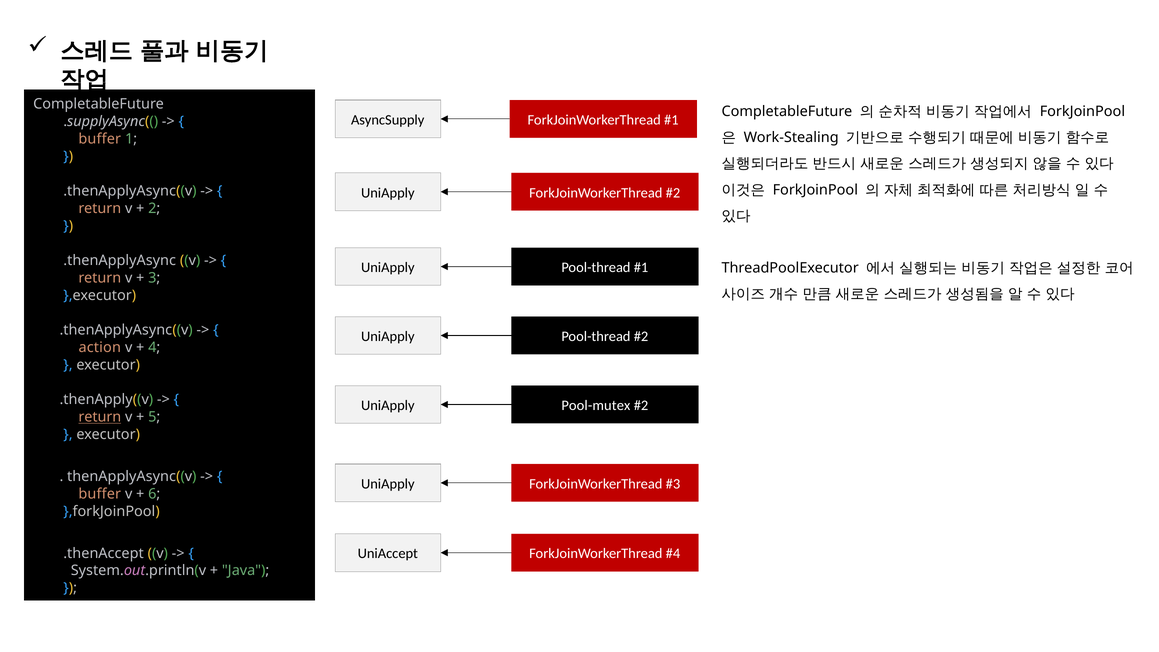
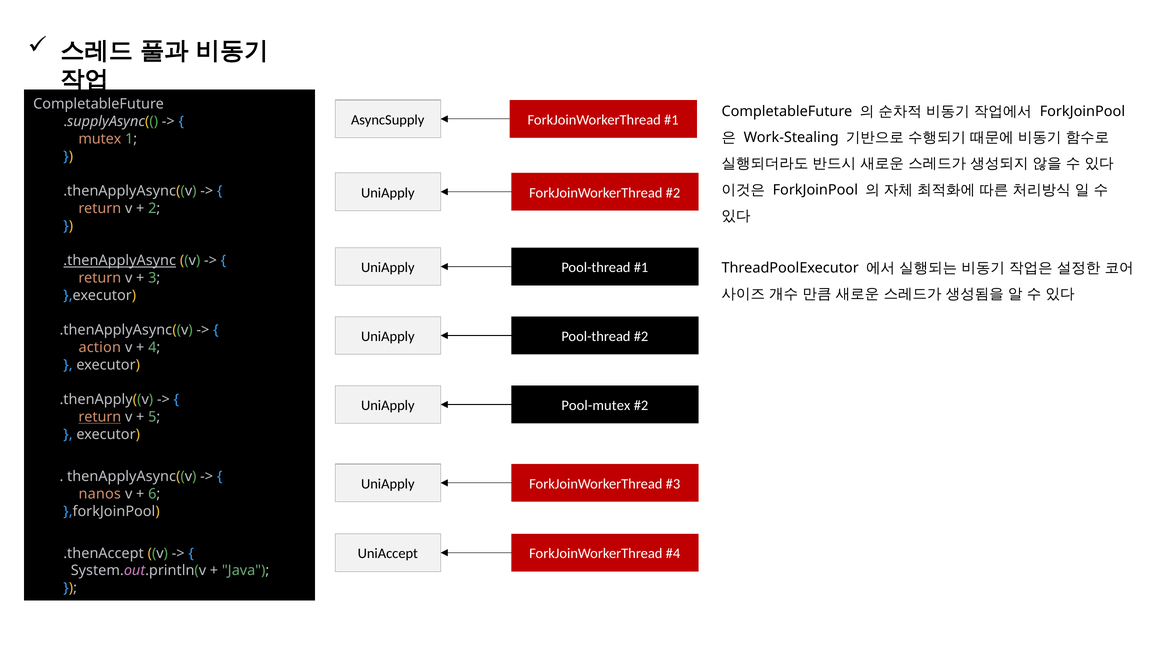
buffer: buffer -> mutex (100, 139)
.thenApplyAsync underline: none -> present (120, 261)
buffer: buffer -> nanos (100, 494)
